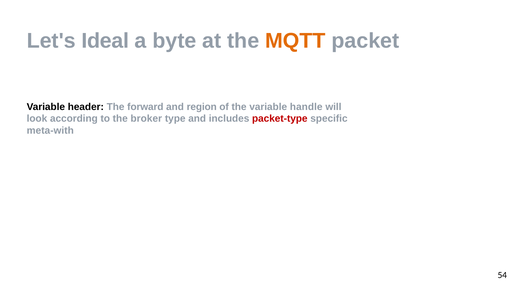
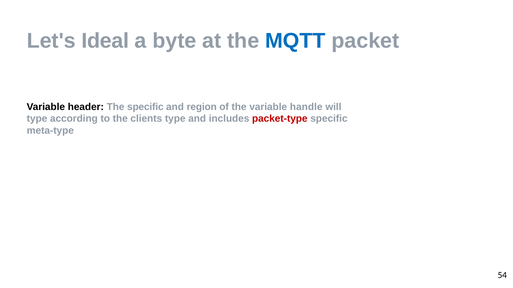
MQTT colour: orange -> blue (295, 41)
The forward: forward -> specific (145, 107)
look: look -> type (37, 119)
broker: broker -> clients (146, 119)
meta-with: meta-with -> meta-type (50, 131)
